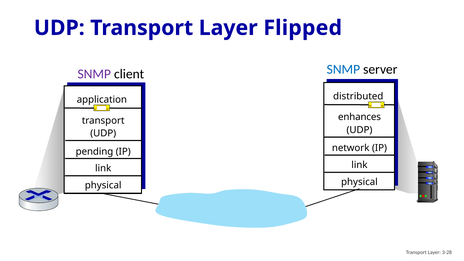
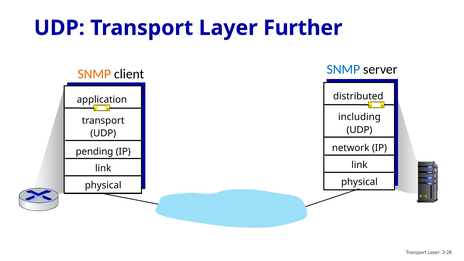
Flipped: Flipped -> Further (303, 28)
SNMP colour: purple -> orange (94, 74)
enhances: enhances -> including (359, 117)
